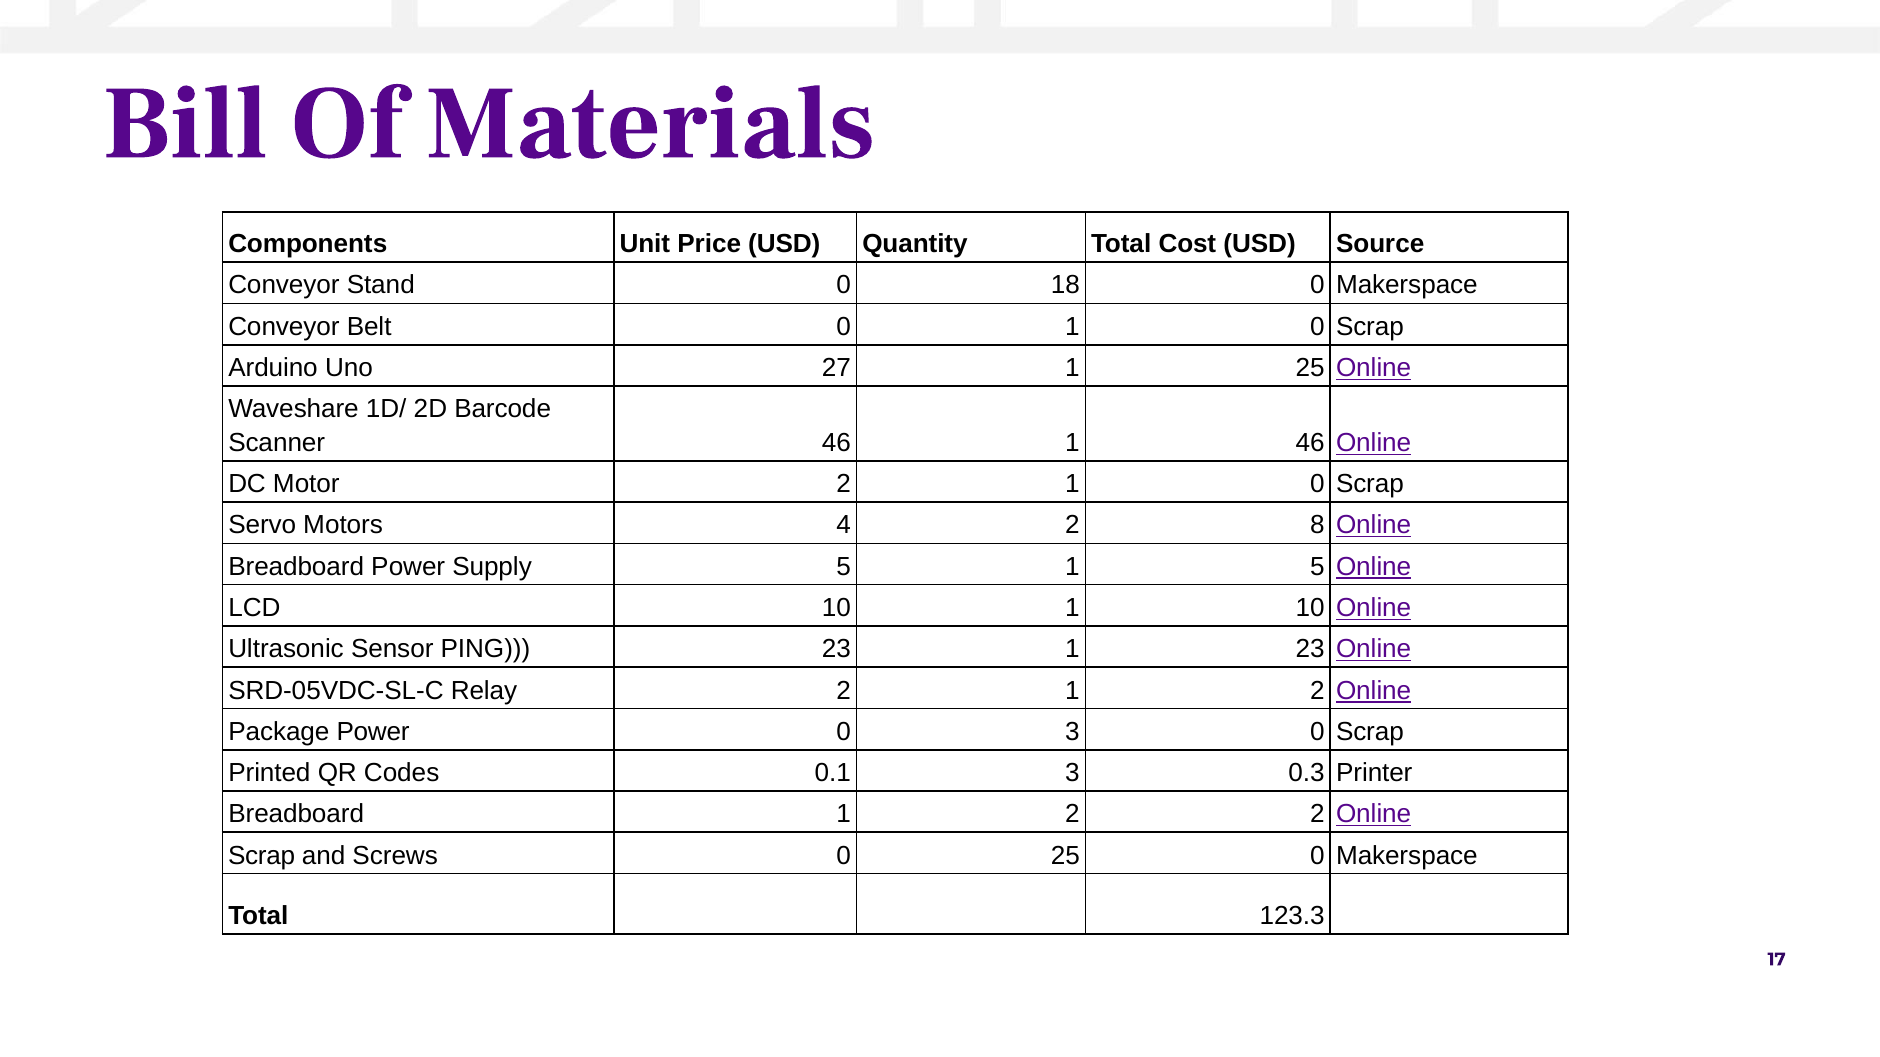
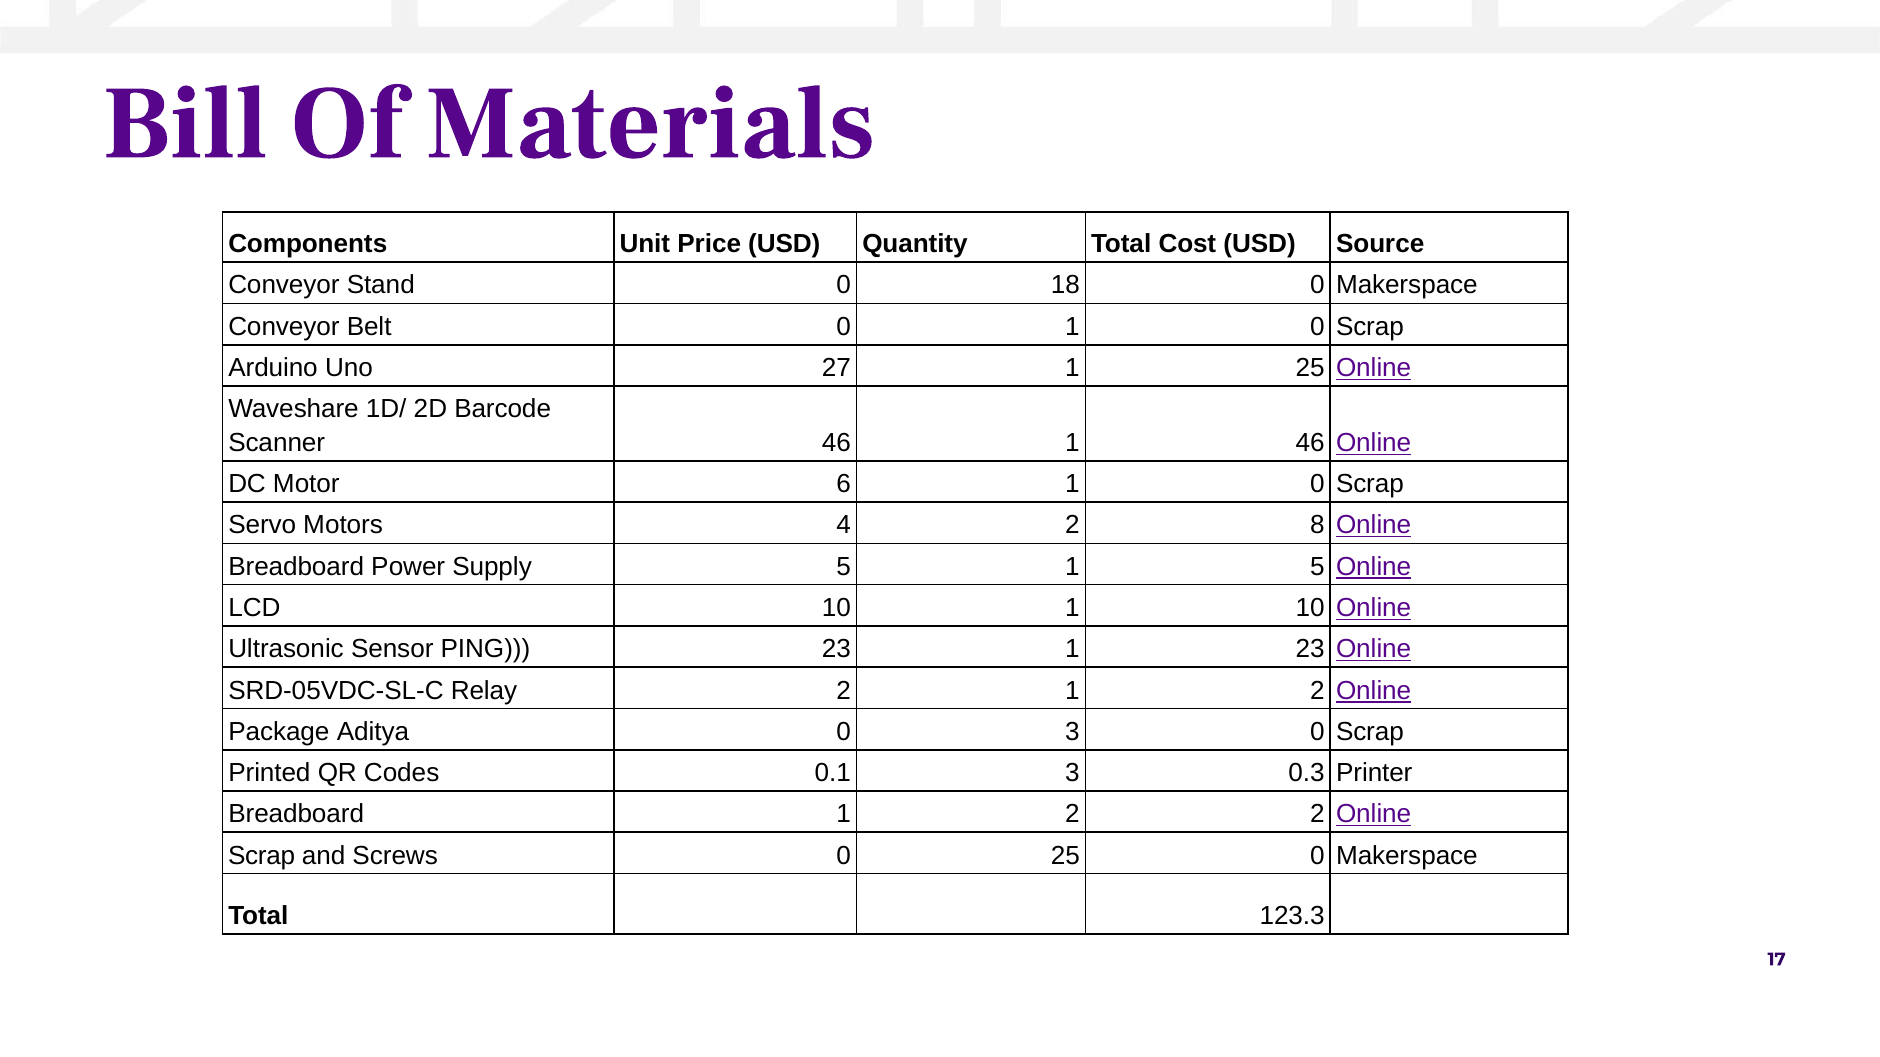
Motor 2: 2 -> 6 (844, 484)
Package Power: Power -> Aditya (373, 732)
